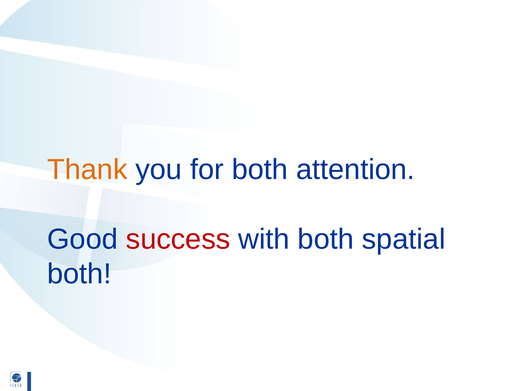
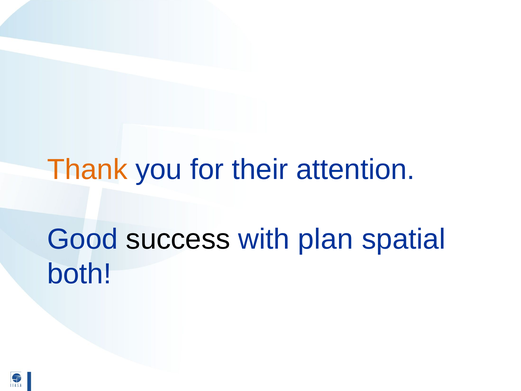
for both: both -> their (260, 170)
success colour: red -> black (178, 239)
with both: both -> plan (326, 239)
